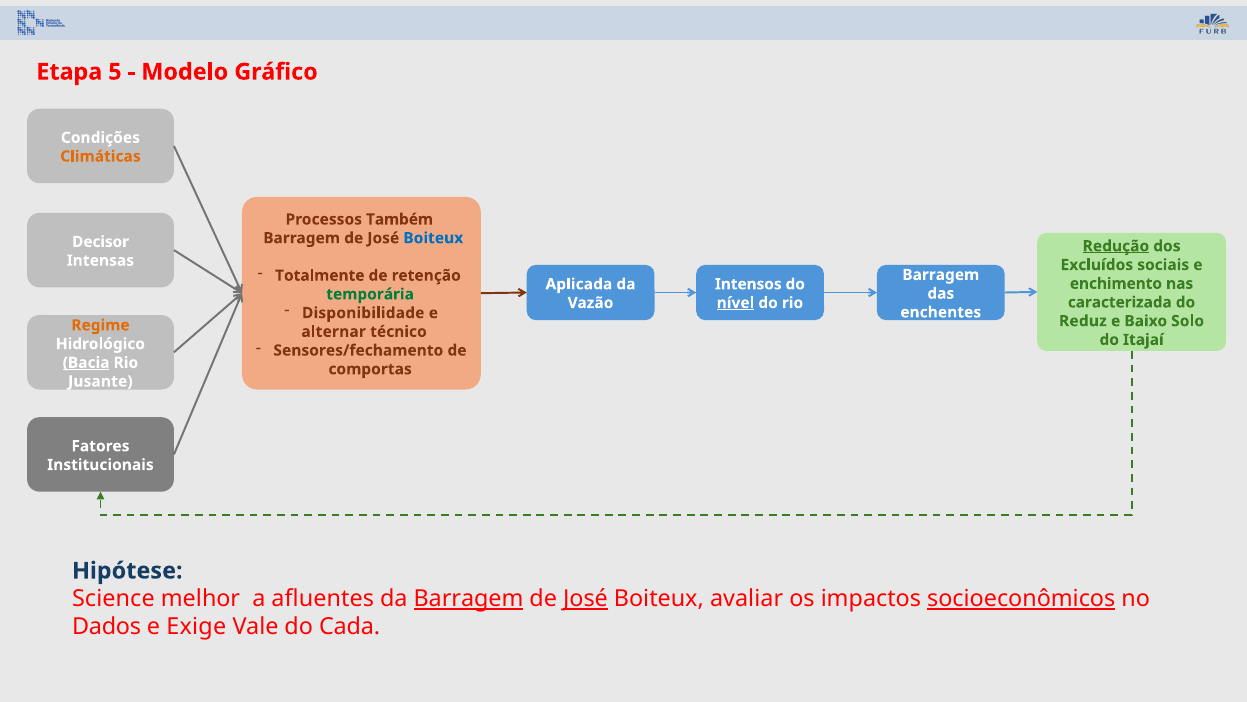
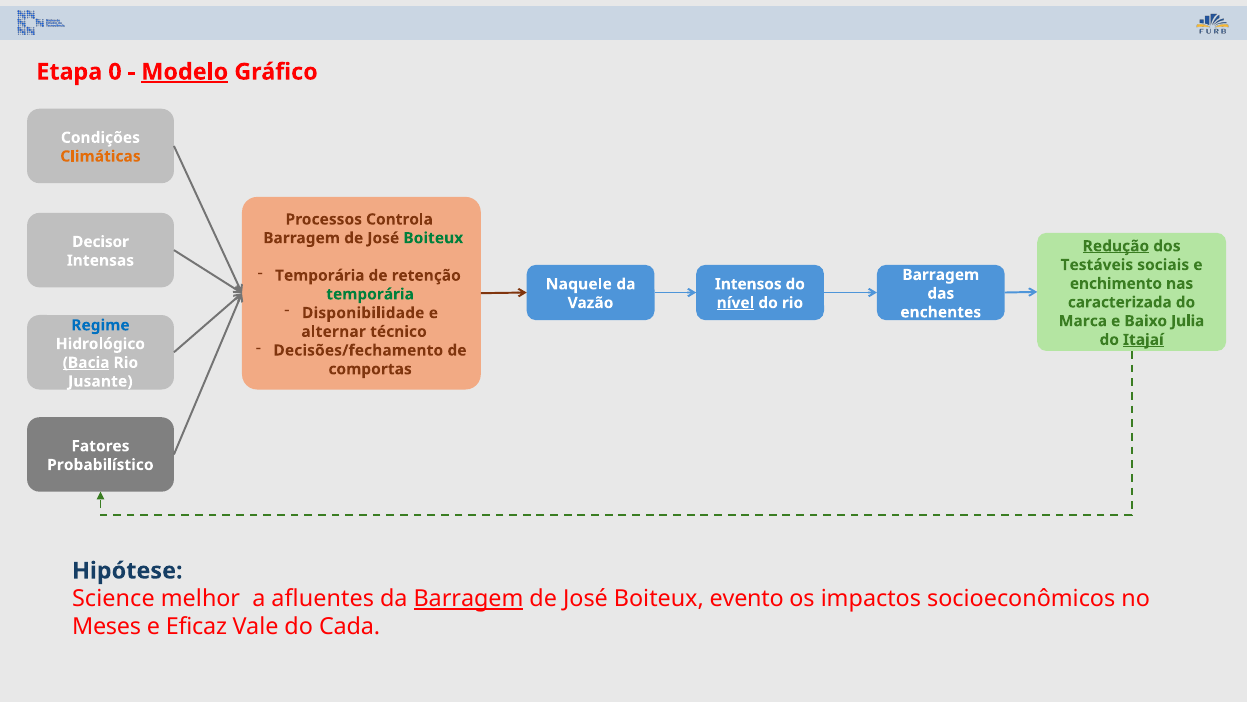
5: 5 -> 0 (115, 72)
Modelo underline: none -> present (185, 72)
Também: Também -> Controla (399, 219)
Boiteux colour: blue -> green (433, 238)
Excluídos: Excluídos -> Testáveis (1097, 265)
Totalmente: Totalmente -> Temporária (320, 275)
Aplicada: Aplicada -> Naquele (579, 284)
Reduz: Reduz -> Marca (1083, 321)
Solo: Solo -> Julia (1188, 321)
Regime colour: orange -> blue (100, 325)
Itajaí underline: none -> present (1143, 340)
Sensores/fechamento: Sensores/fechamento -> Decisões/fechamento (358, 350)
Institucionais: Institucionais -> Probabilístico (100, 465)
José underline: present -> none (585, 598)
avaliar: avaliar -> evento (747, 598)
socioeconômicos underline: present -> none (1021, 598)
Dados: Dados -> Meses (107, 626)
Exige: Exige -> Eficaz (196, 626)
